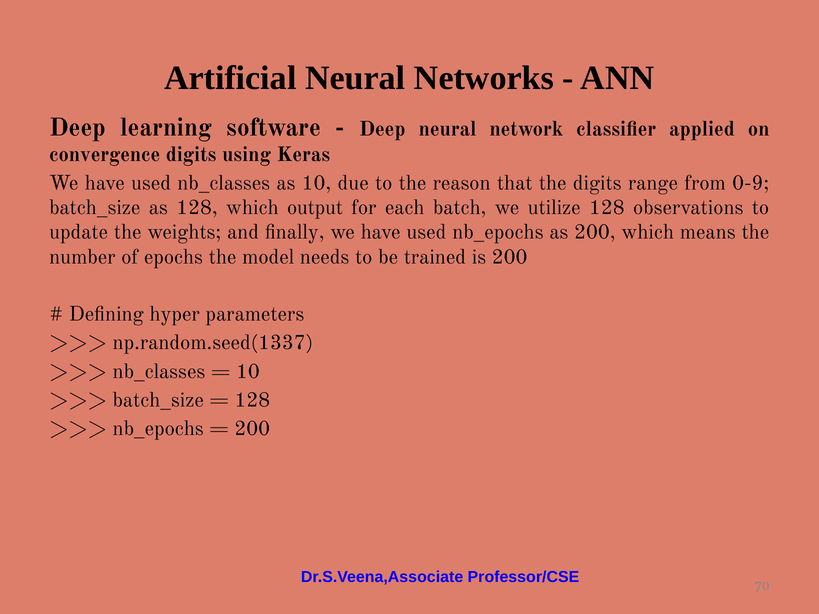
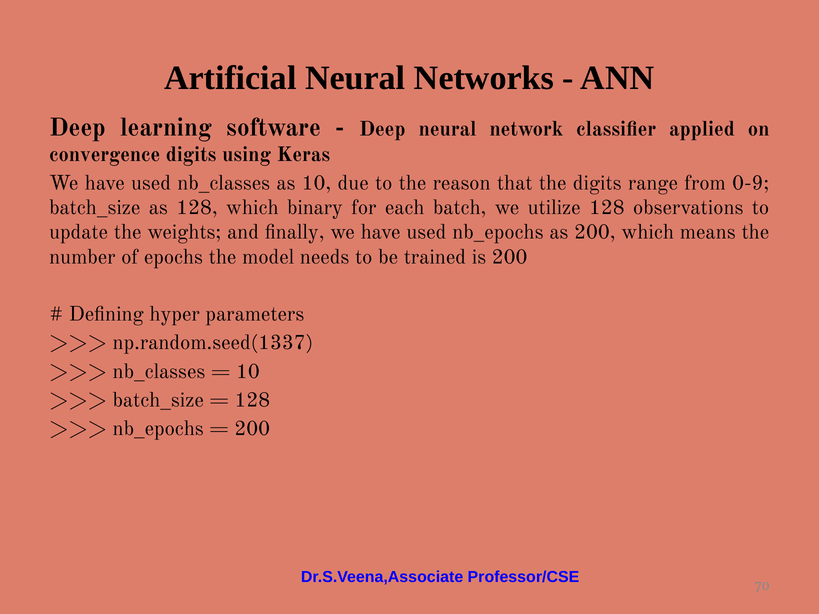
output: output -> binary (315, 208)
